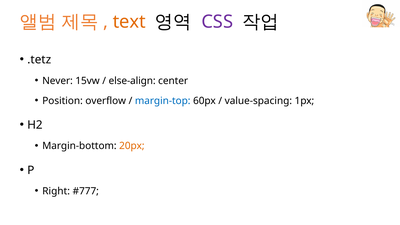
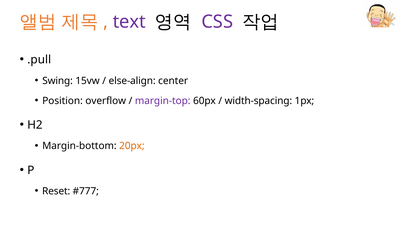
text colour: orange -> purple (129, 22)
.tetz: .tetz -> .pull (39, 60)
Never: Never -> Swing (58, 81)
margin-top colour: blue -> purple (163, 101)
value-spacing: value-spacing -> width-spacing (258, 101)
Right: Right -> Reset (56, 191)
